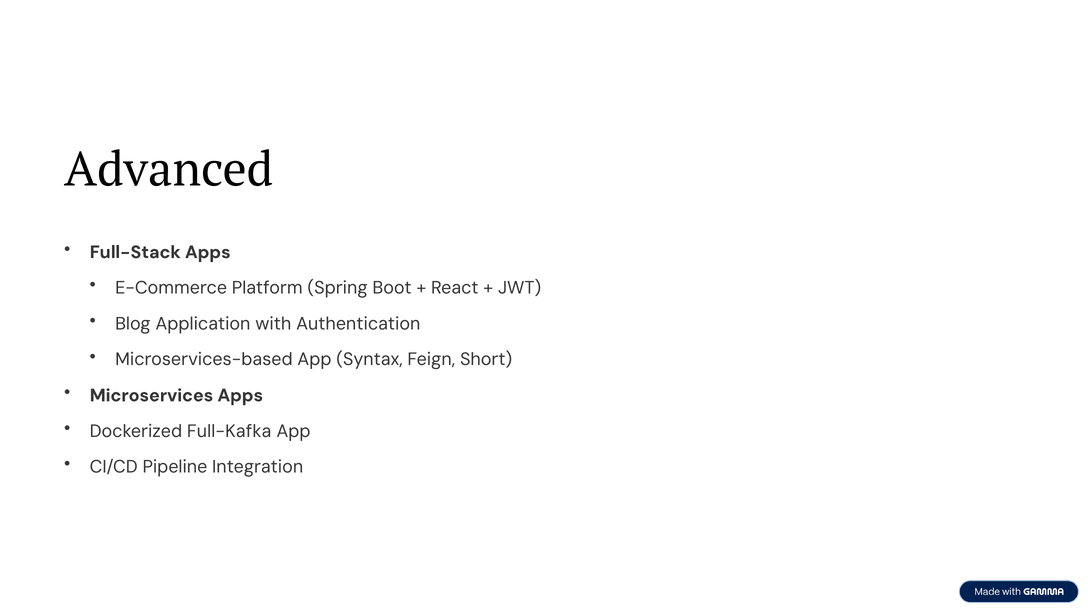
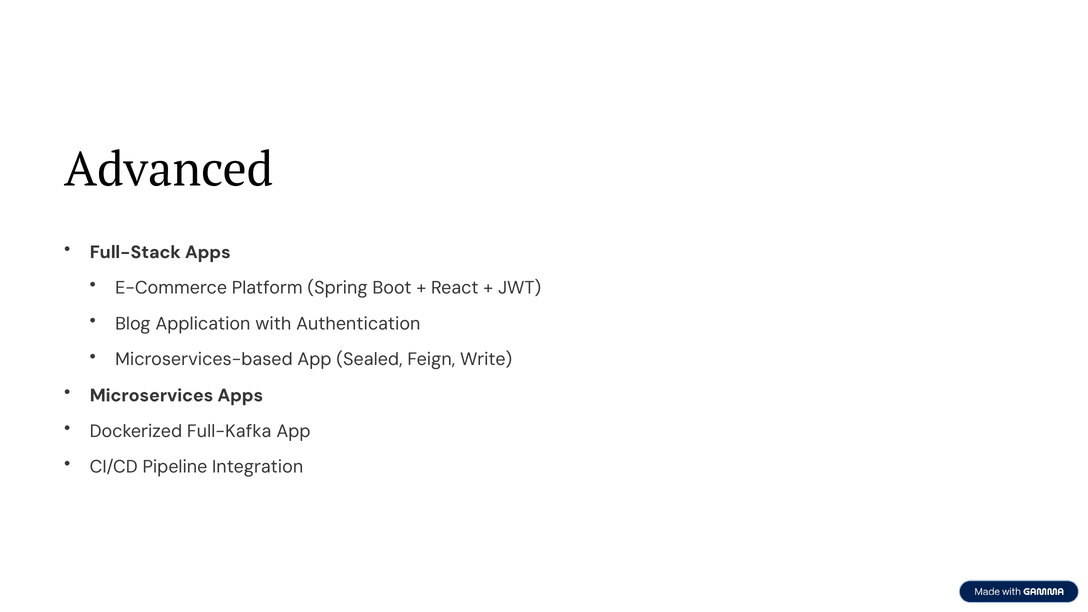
Syntax: Syntax -> Sealed (369, 360)
Short: Short -> Write (486, 360)
